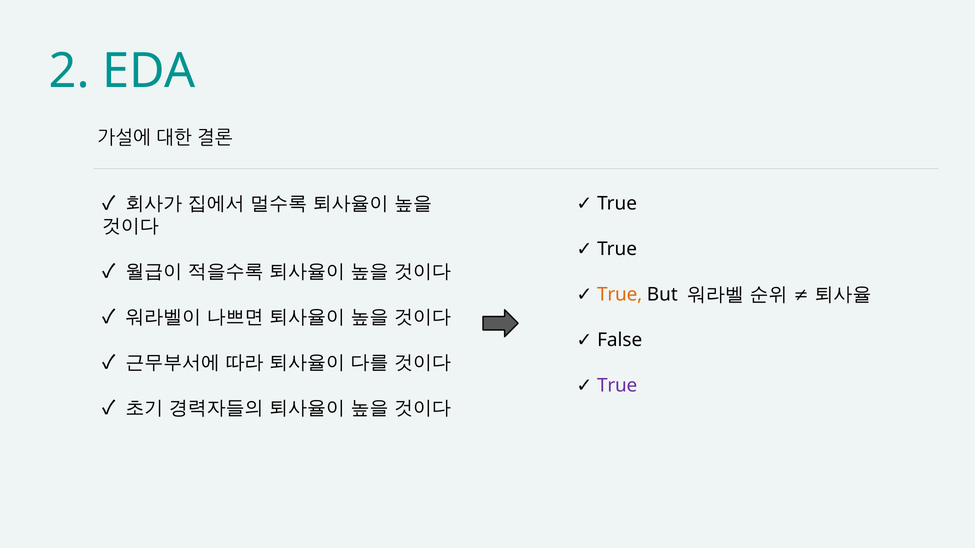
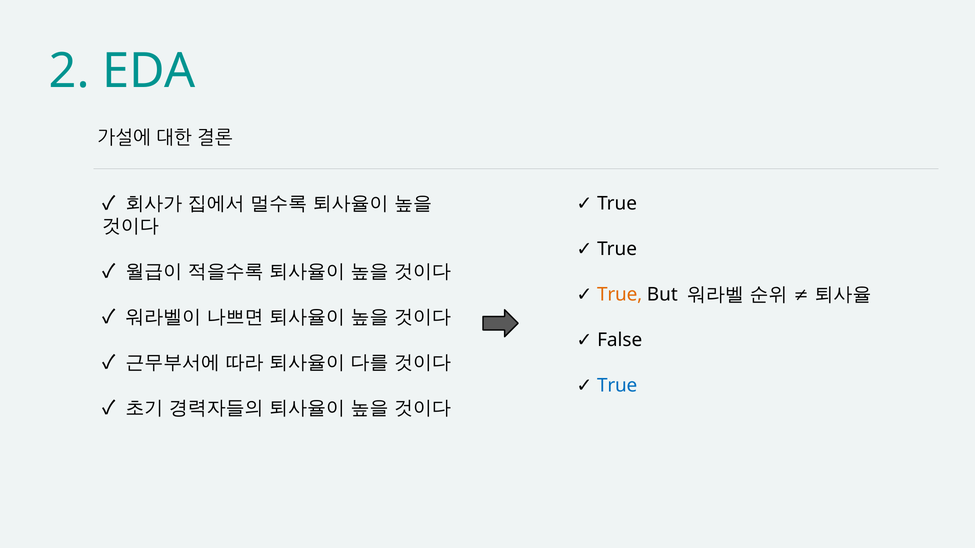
True colour: purple -> blue (617, 386)
